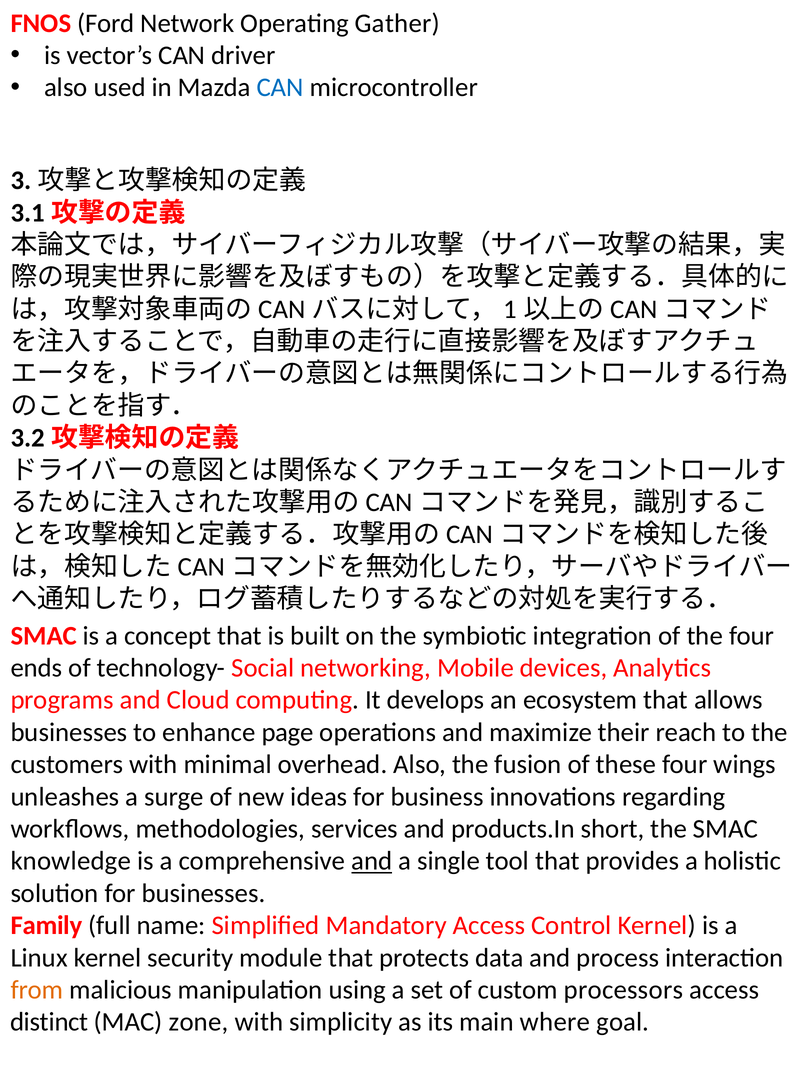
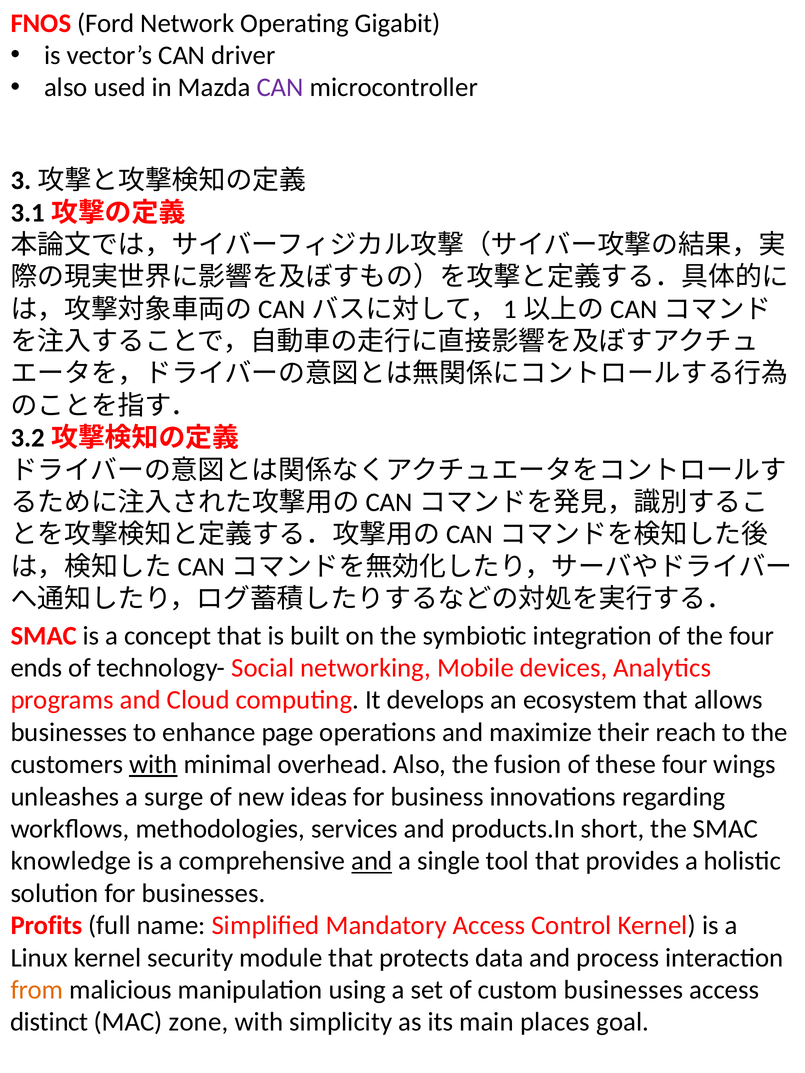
Gather: Gather -> Gigabit (398, 23)
CAN colour: blue -> purple (280, 88)
with underline: none -> present (153, 765)
Family: Family -> Profits (46, 926)
custom processors: processors -> businesses (623, 990)
where: where -> places (555, 1022)
